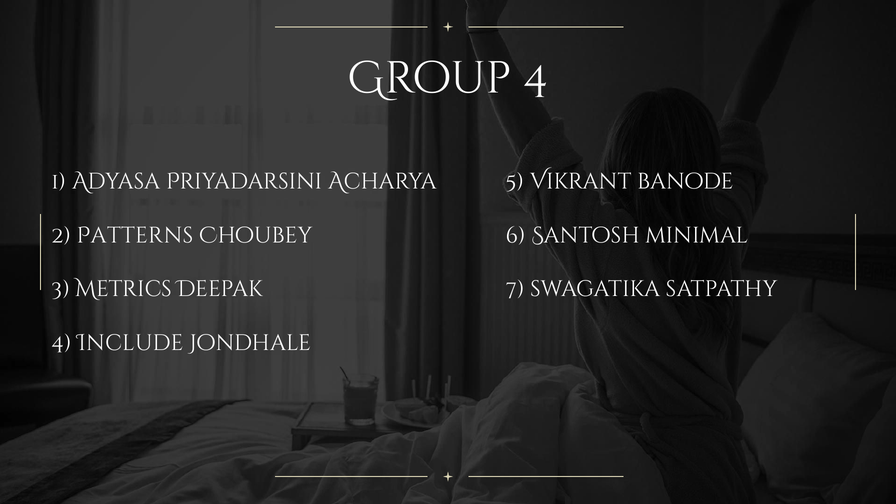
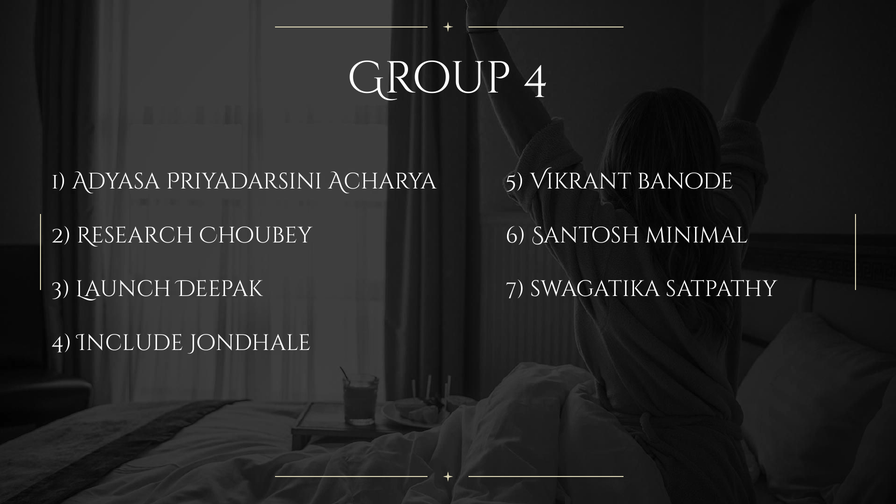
Patterns: Patterns -> Research (135, 235)
Metrics: Metrics -> Launch (124, 289)
